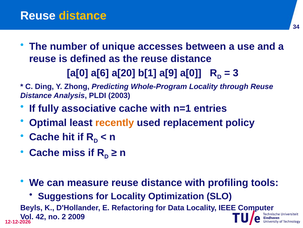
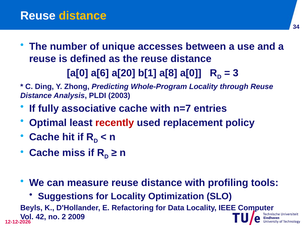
a[9: a[9 -> a[8 (168, 73)
n=1: n=1 -> n=7 (182, 108)
recently colour: orange -> red (115, 122)
